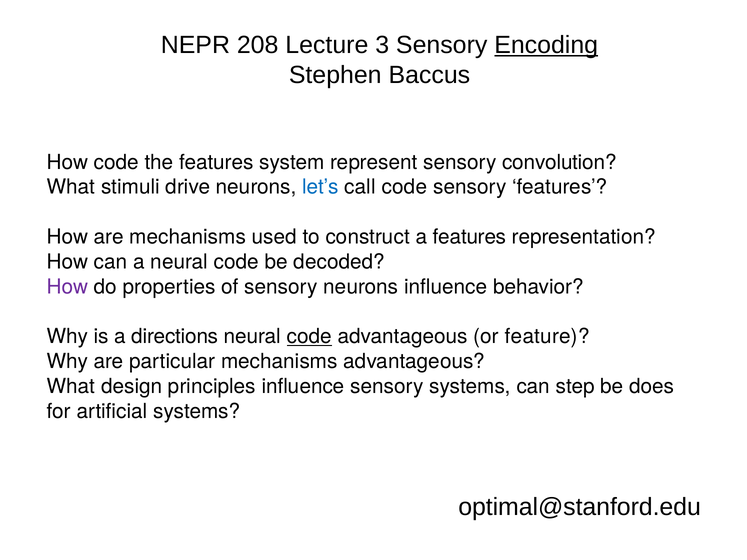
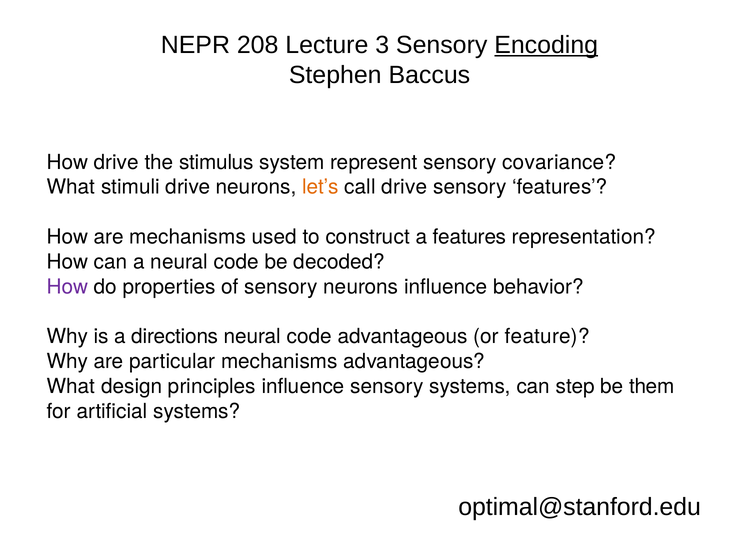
How code: code -> drive (116, 162)
the features: features -> stimulus (216, 162)
convolution: convolution -> covariance (559, 162)
let’s colour: blue -> orange (321, 187)
call code: code -> drive (404, 187)
code underline: present -> none (309, 337)
does: does -> them (652, 386)
